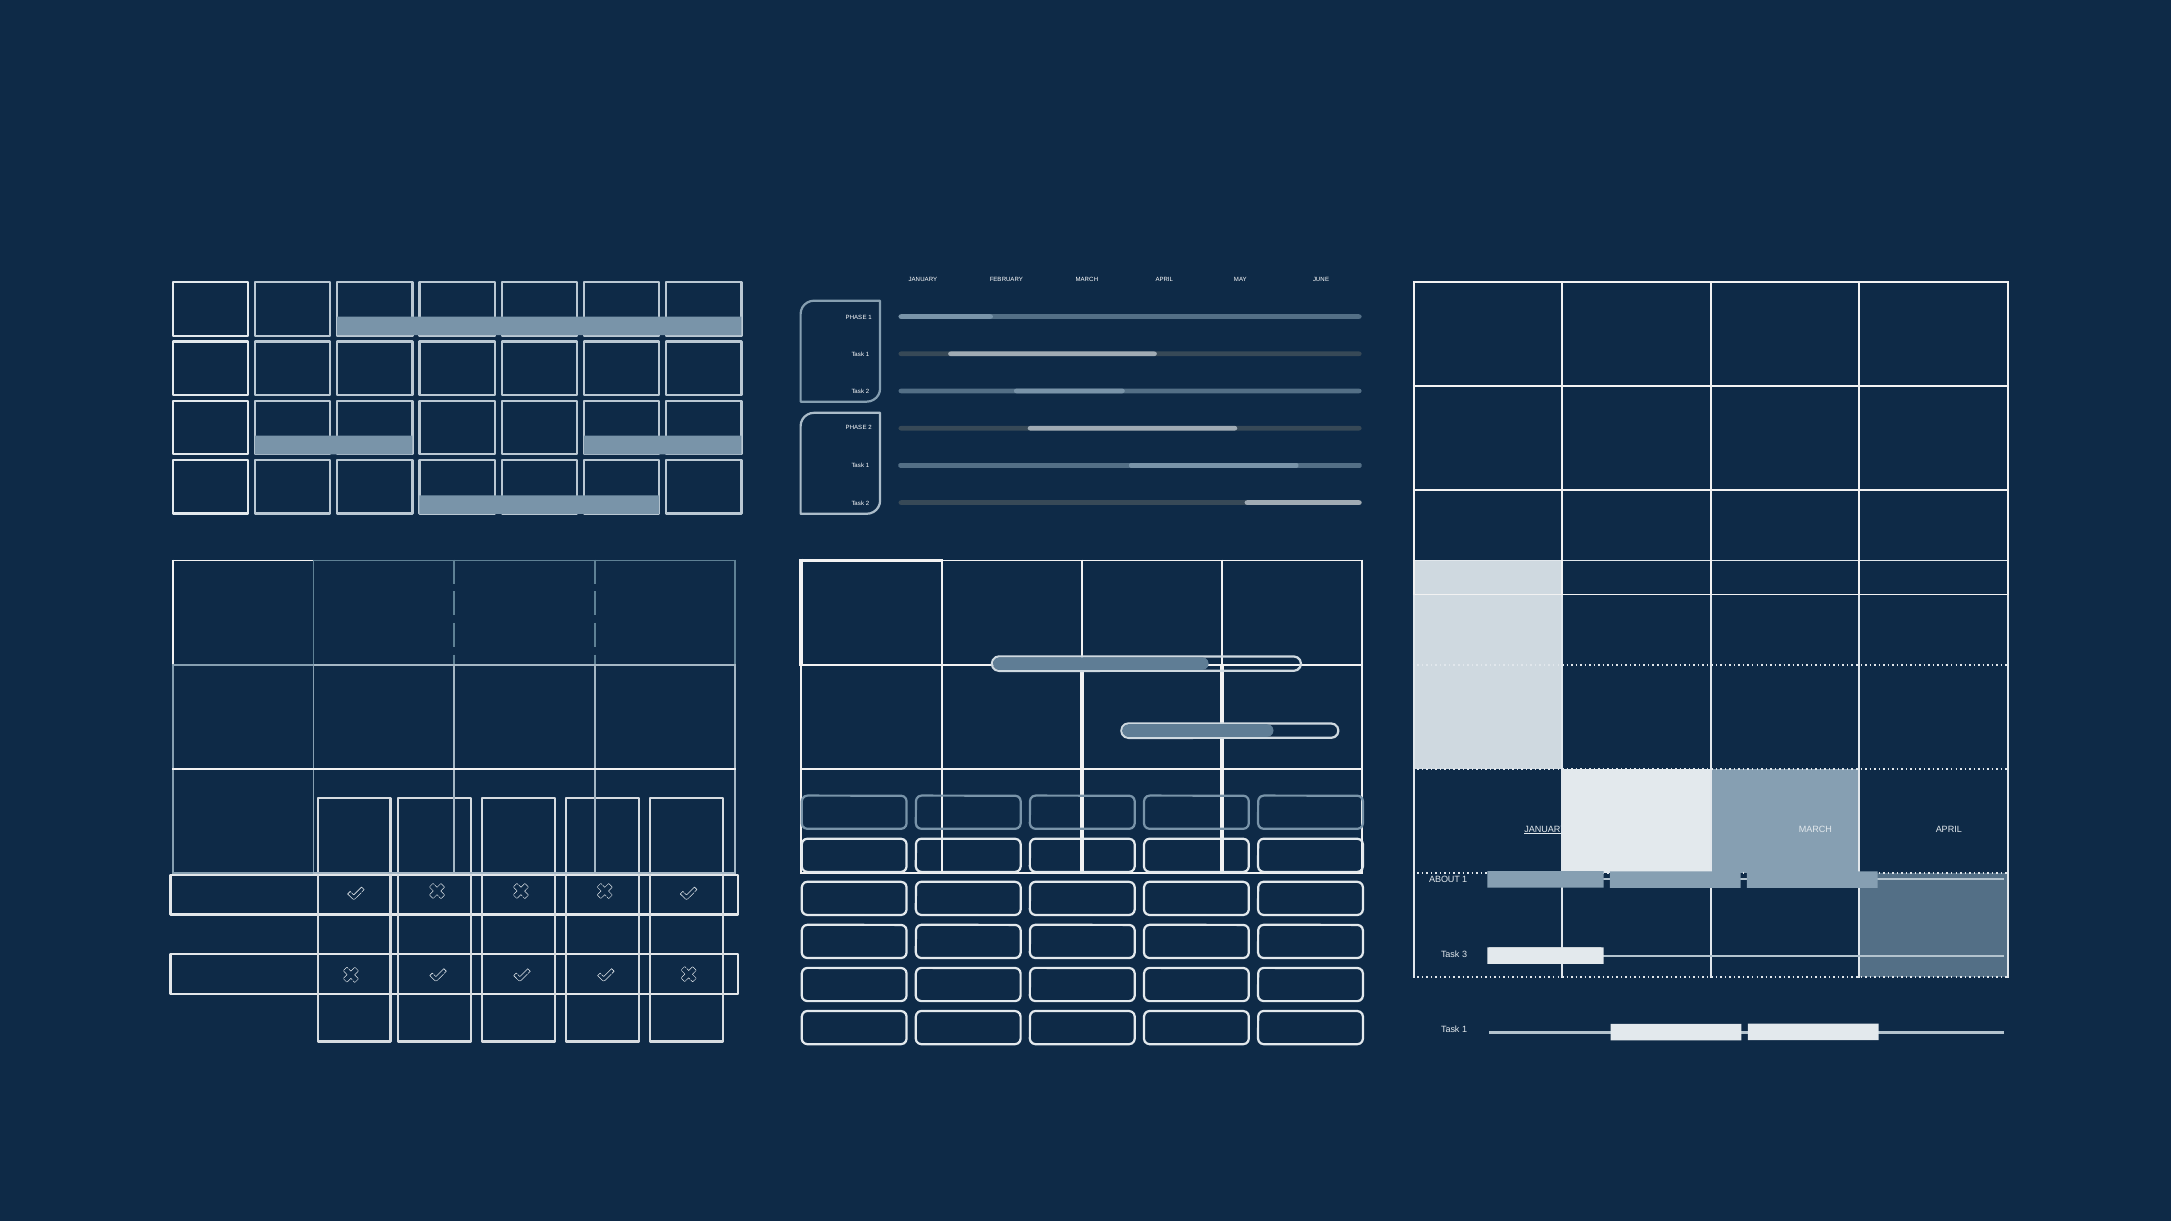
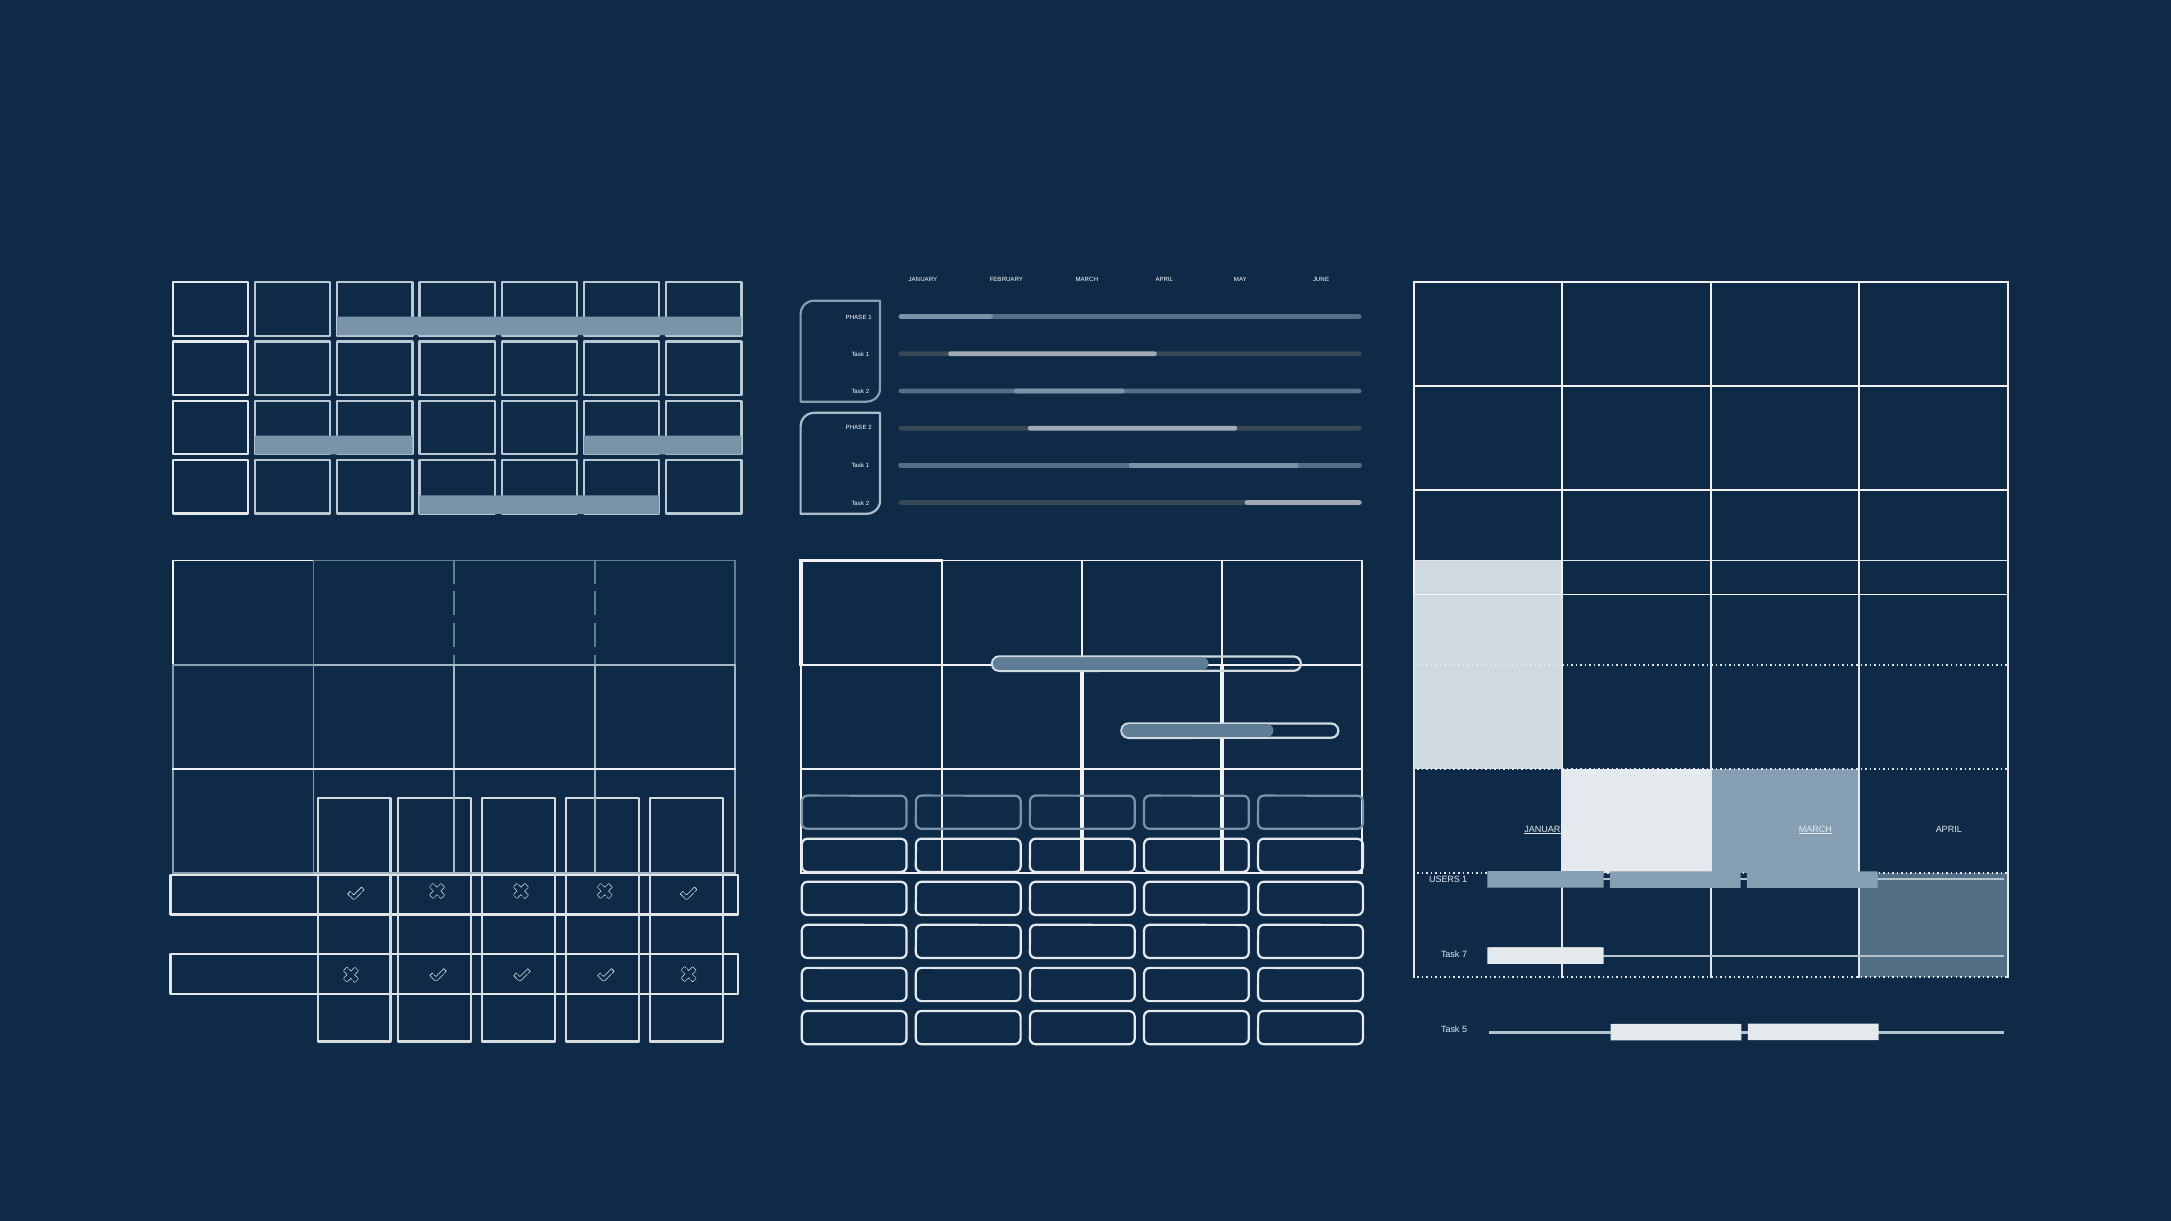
MARCH underline: none -> present (1815, 830)
ABOUT: ABOUT -> USERS (1445, 880)
3: 3 -> 7 (1465, 955)
1: 1 -> 5 (1465, 1030)
